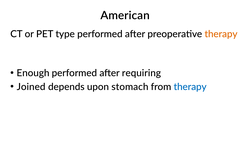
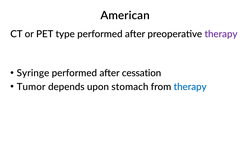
therapy colour: orange -> purple (221, 34)
Enough: Enough -> Syringe (33, 73)
requiring: requiring -> cessation (142, 73)
Joined: Joined -> Tumor (31, 87)
